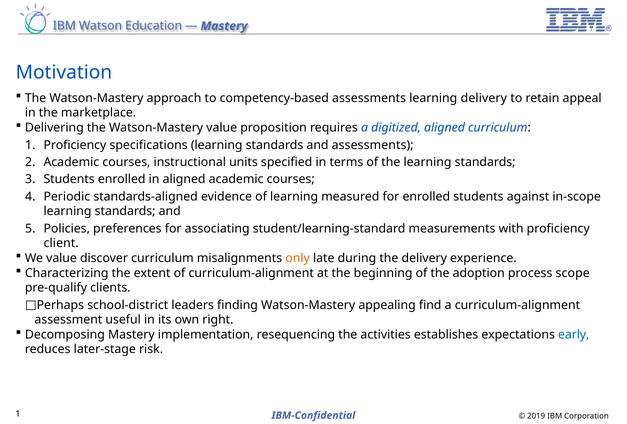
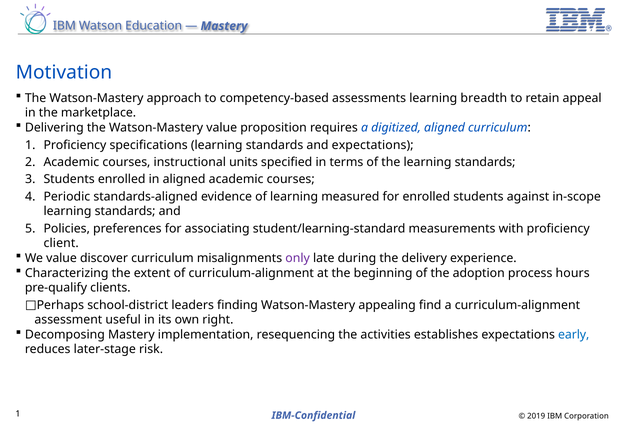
learning delivery: delivery -> breadth (484, 98)
and assessments: assessments -> expectations (373, 145)
only colour: orange -> purple (298, 258)
scope: scope -> hours (573, 273)
